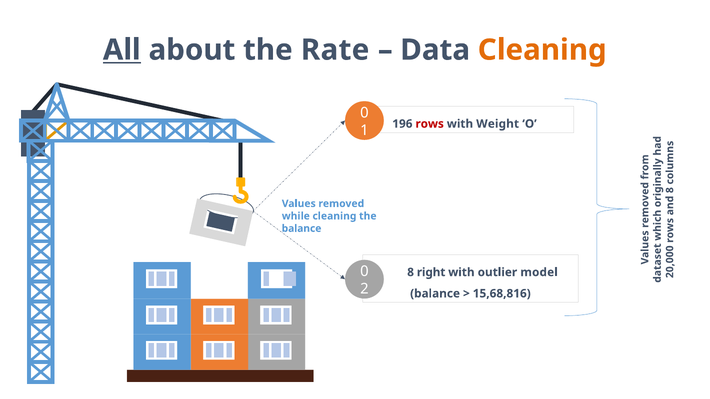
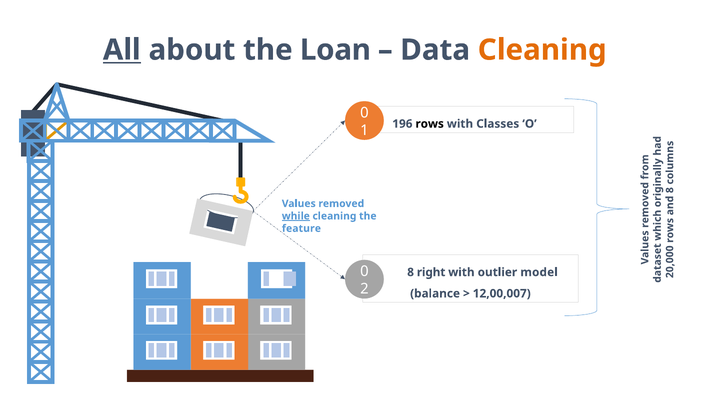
Rate: Rate -> Loan (335, 50)
rows colour: red -> black (430, 124)
Weight: Weight -> Classes (498, 124)
while underline: none -> present (296, 216)
balance: balance -> feature (301, 229)
15,68,816: 15,68,816 -> 12,00,007 (502, 294)
